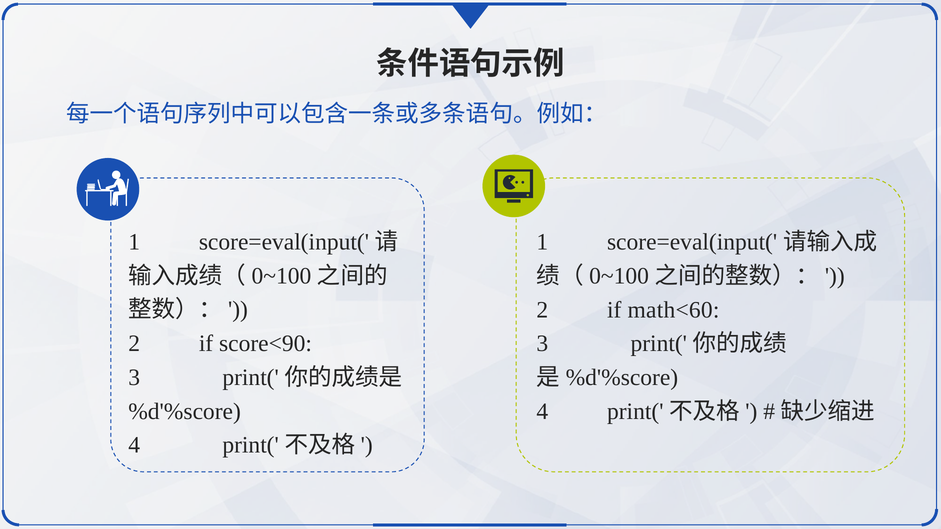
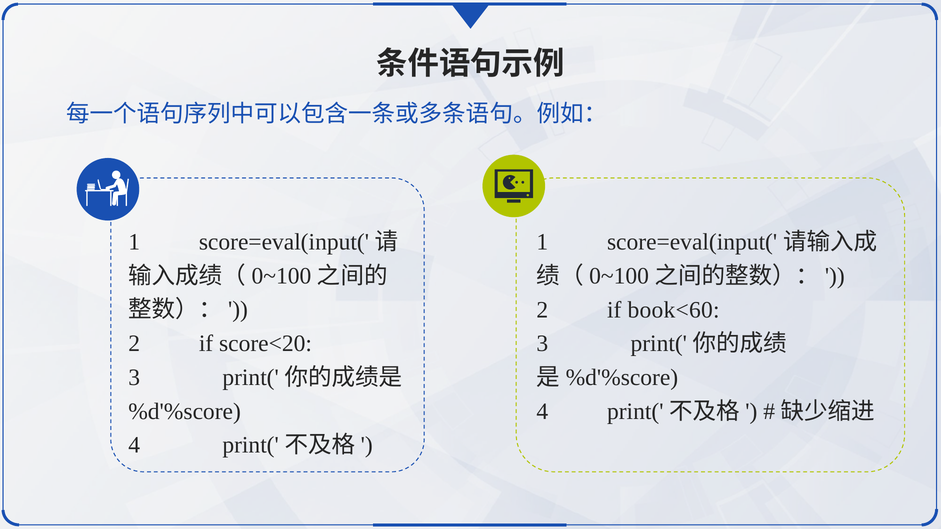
math<60: math<60 -> book<60 (674, 310)
score<90: score<90 -> score<20 (266, 344)
